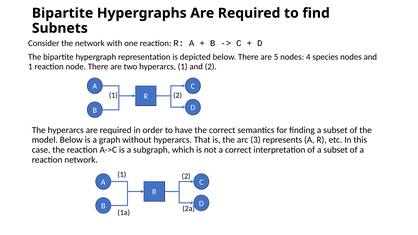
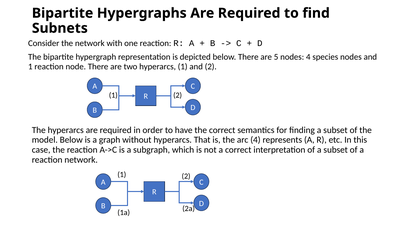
arc 3: 3 -> 4 (255, 140)
